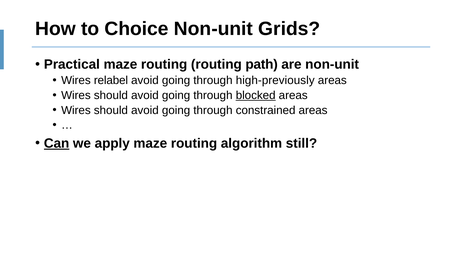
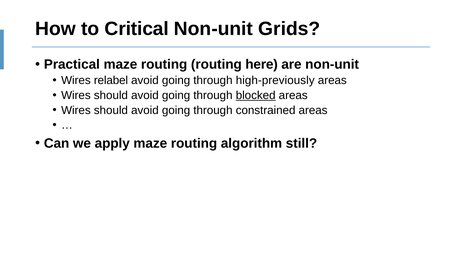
Choice: Choice -> Critical (137, 29)
path: path -> here (262, 64)
Can underline: present -> none (57, 143)
